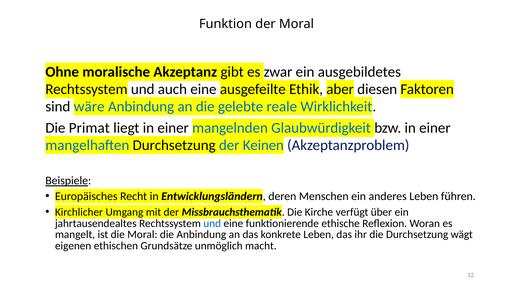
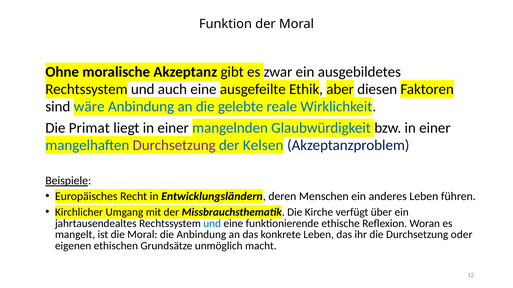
Durchsetzung colour: black -> purple (174, 145)
Keinen: Keinen -> Kelsen (263, 145)
wägt: wägt -> oder (462, 235)
